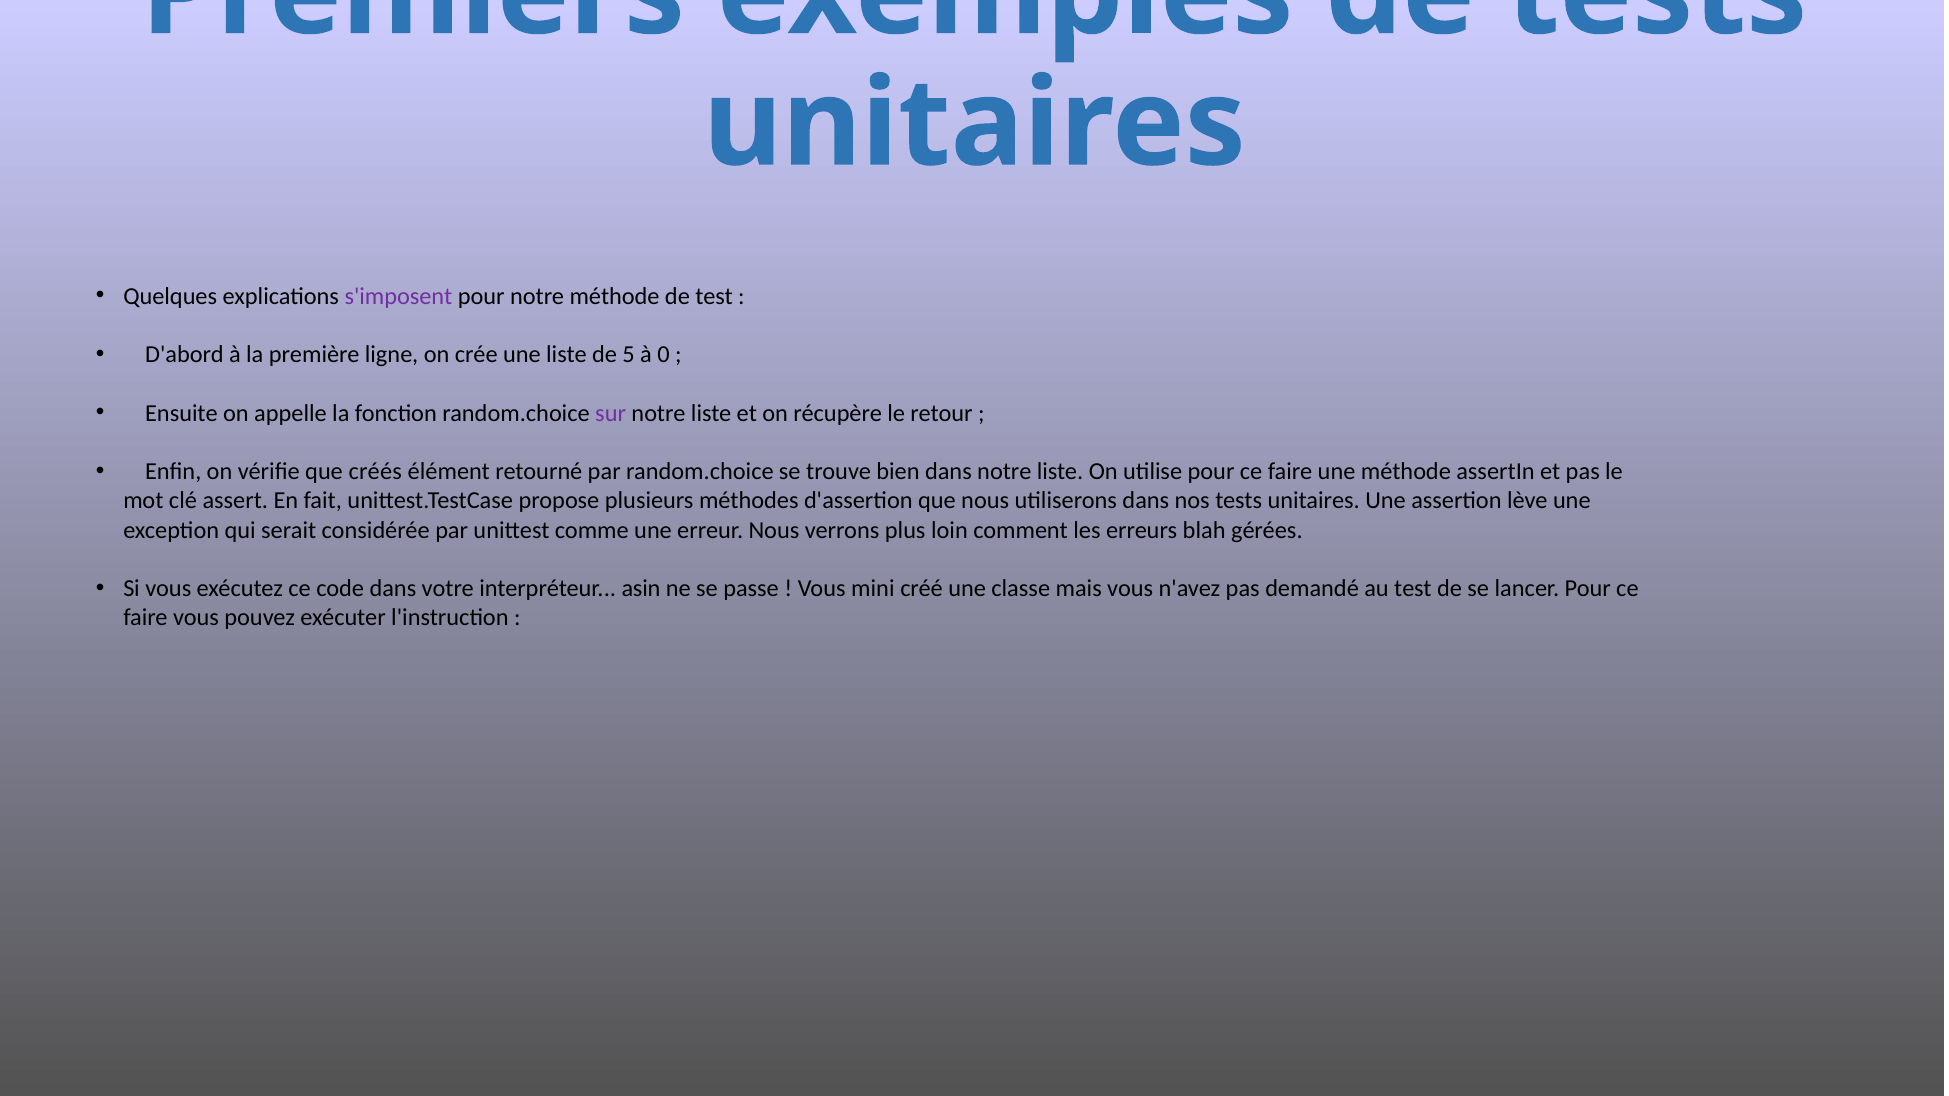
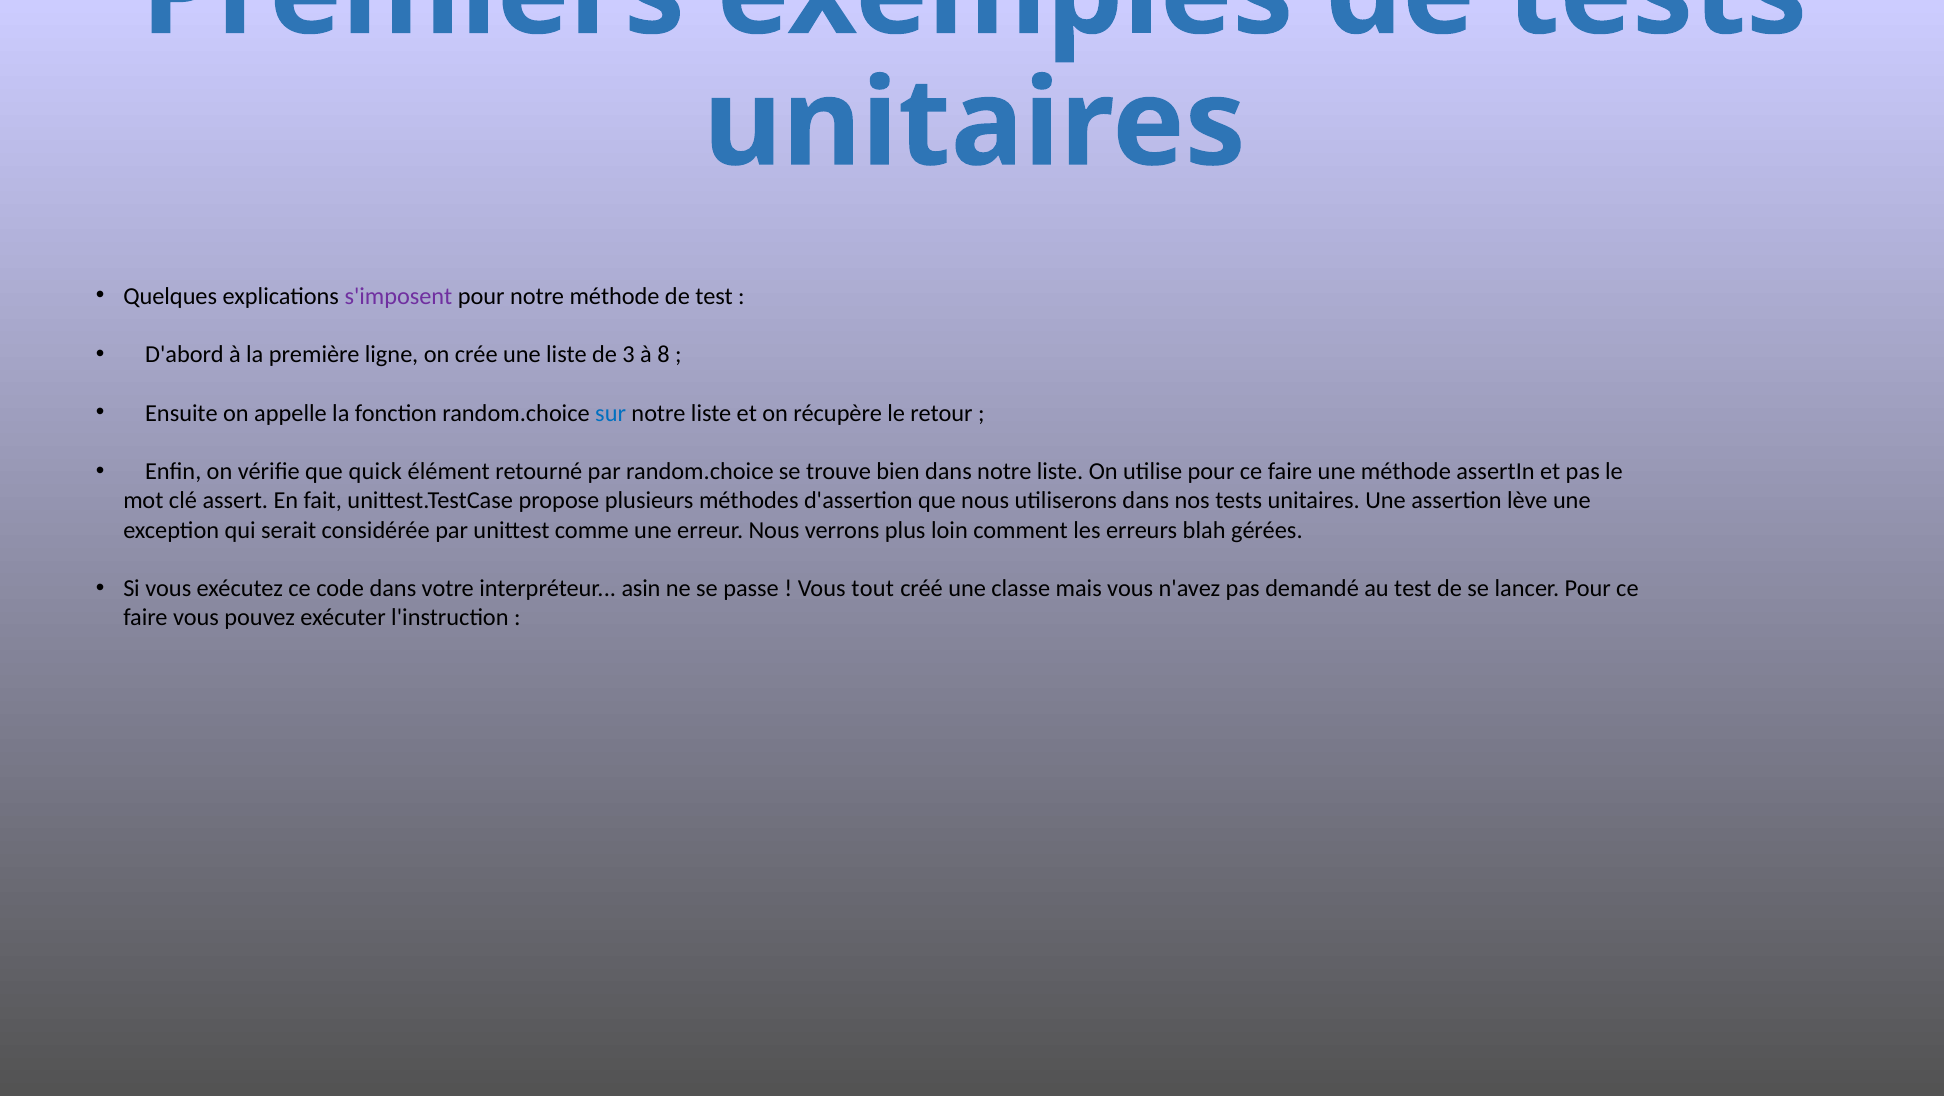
5: 5 -> 3 (629, 355)
0: 0 -> 8 (664, 355)
sur colour: purple -> blue (611, 413)
créés: créés -> quick (375, 472)
mini: mini -> tout (873, 589)
